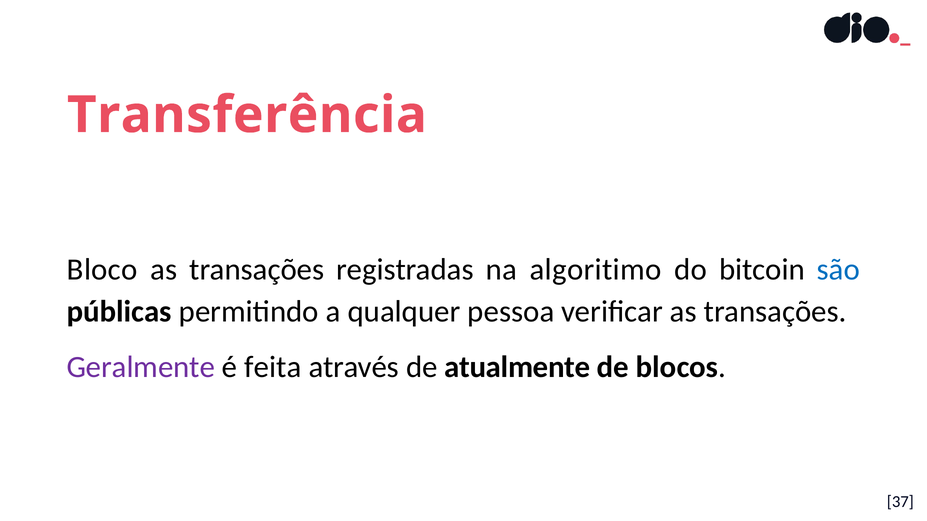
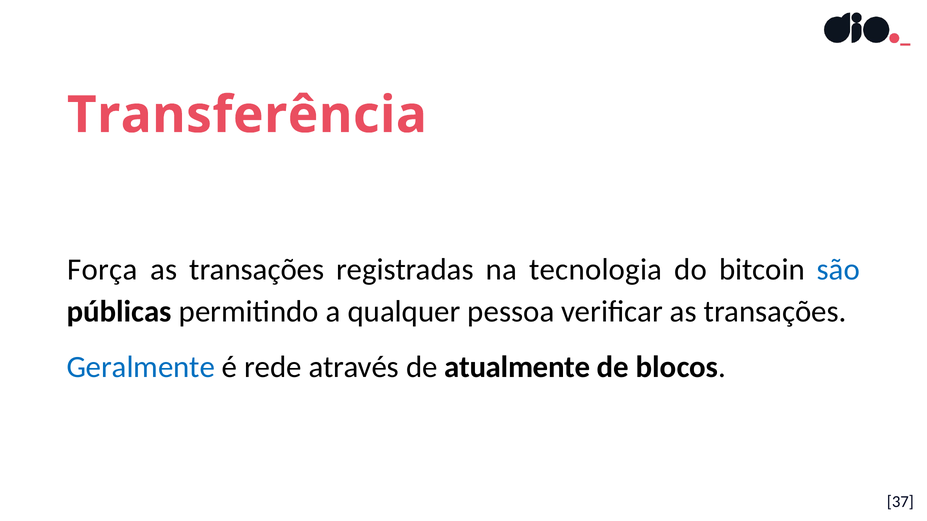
Bloco: Bloco -> Força (102, 270)
algoritimo: algoritimo -> tecnologia (596, 270)
Geralmente colour: purple -> blue (141, 367)
feita: feita -> rede (273, 367)
